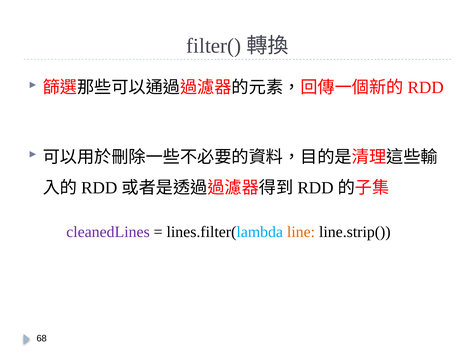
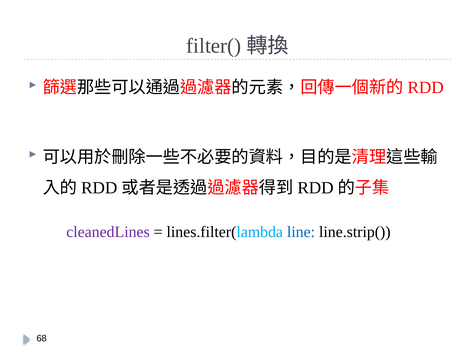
line colour: orange -> blue (301, 232)
